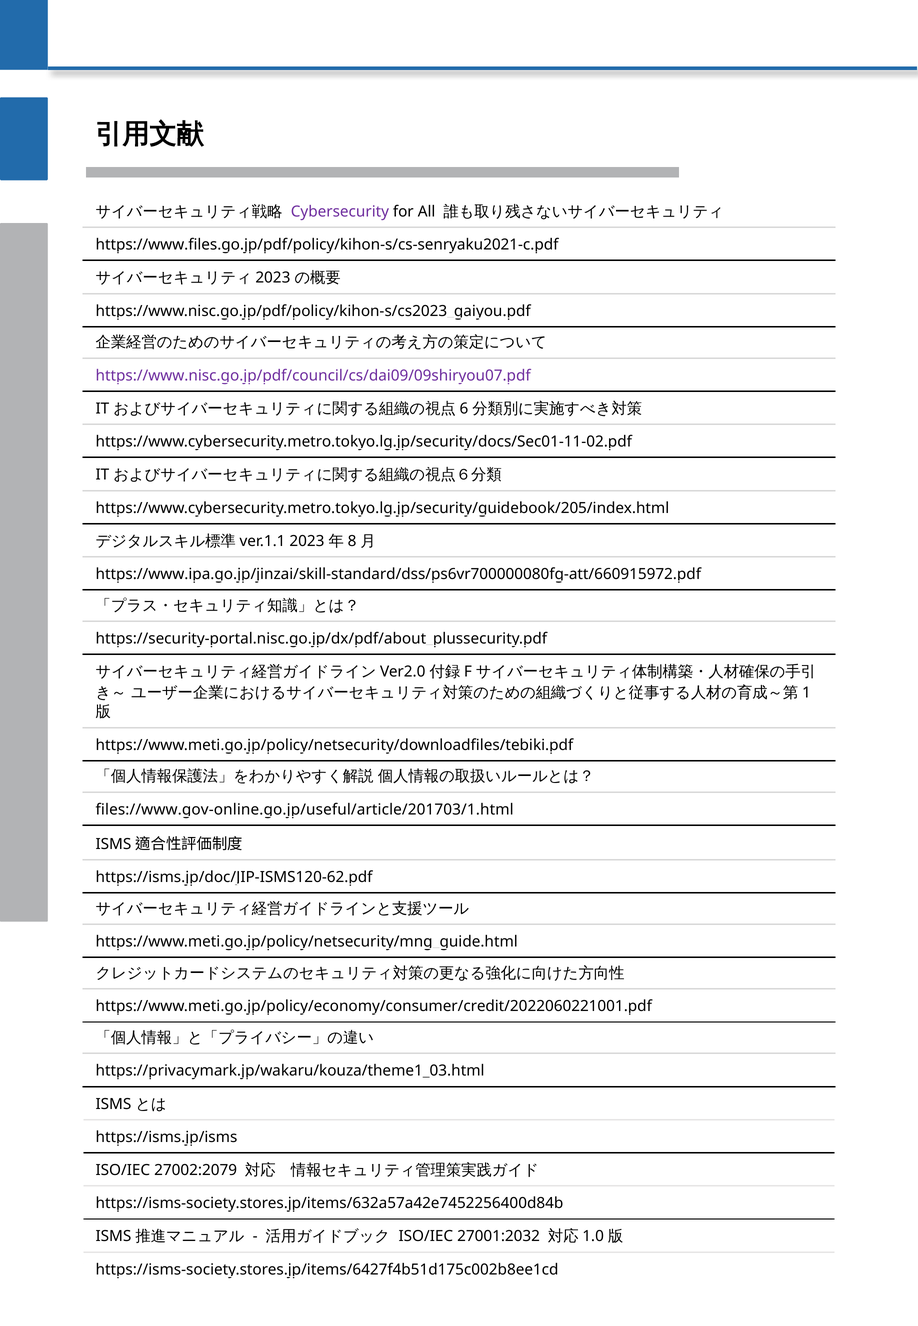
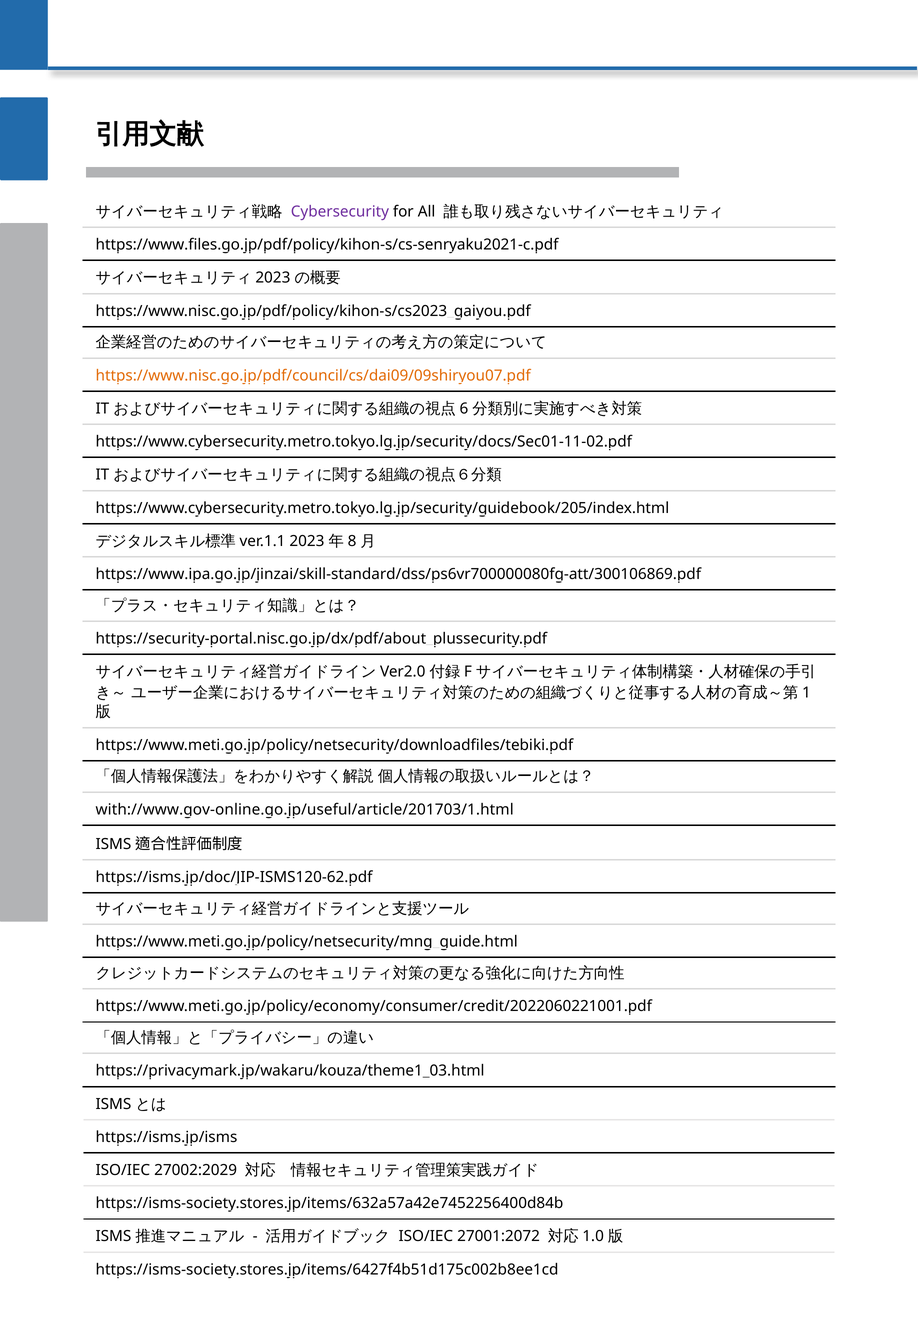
https://www.nisc.go.jp/pdf/council/cs/dai09/09shiryou07.pdf colour: purple -> orange (313, 376)
https://www.ipa.go.jp/jinzai/skill-standard/dss/ps6vr700000080fg-att/660915972.pdf: https://www.ipa.go.jp/jinzai/skill-standard/dss/ps6vr700000080fg-att/660915972.pdf -> https://www.ipa.go.jp/jinzai/skill-standard/dss/ps6vr700000080fg-att/300106869.pdf (398, 574)
files://www.gov-online.go.jp/useful/article/201703/1.html: files://www.gov-online.go.jp/useful/article/201703/1.html -> with://www.gov-online.go.jp/useful/article/201703/1.html (305, 810)
27002:2079: 27002:2079 -> 27002:2029 (196, 1170)
27001:2032: 27001:2032 -> 27001:2072 (499, 1236)
